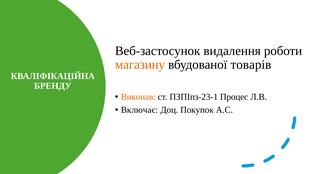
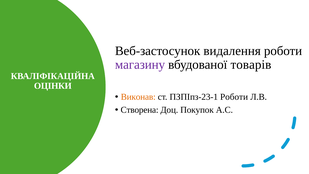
магазину colour: orange -> purple (140, 65)
БРЕНДУ: БРЕНДУ -> ОЦІНКИ (53, 86)
ПЗПІпз-23-1 Процес: Процес -> Роботи (234, 97)
Включає: Включає -> Створена (140, 110)
